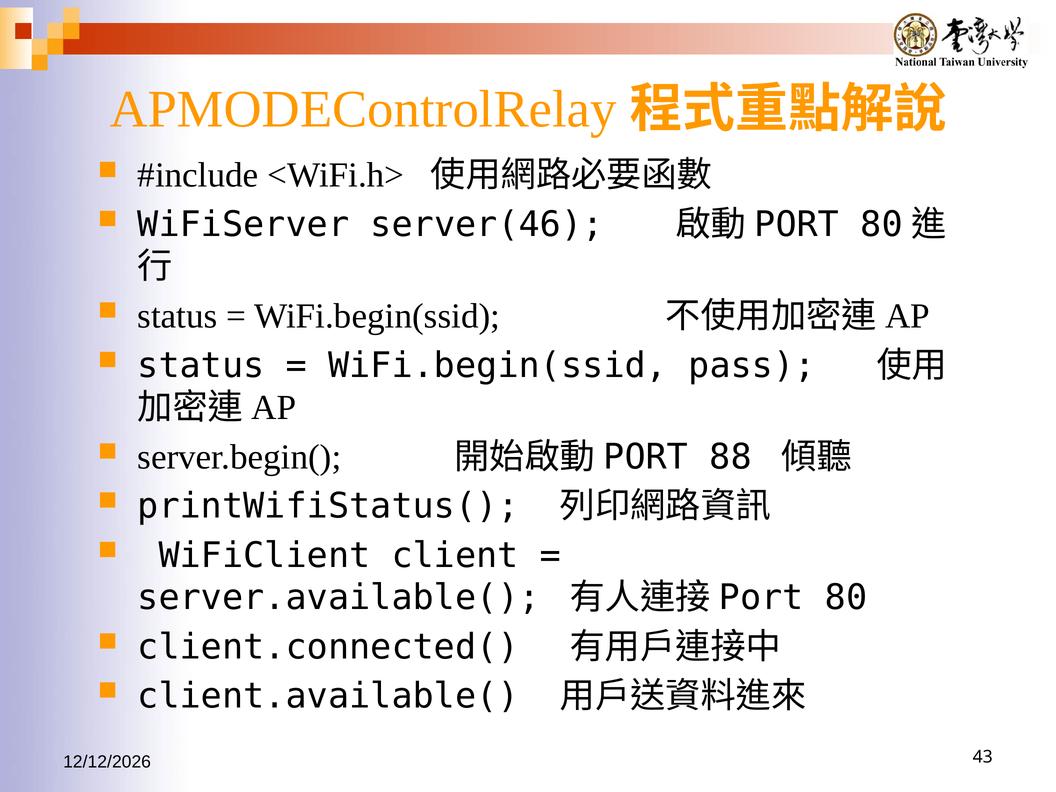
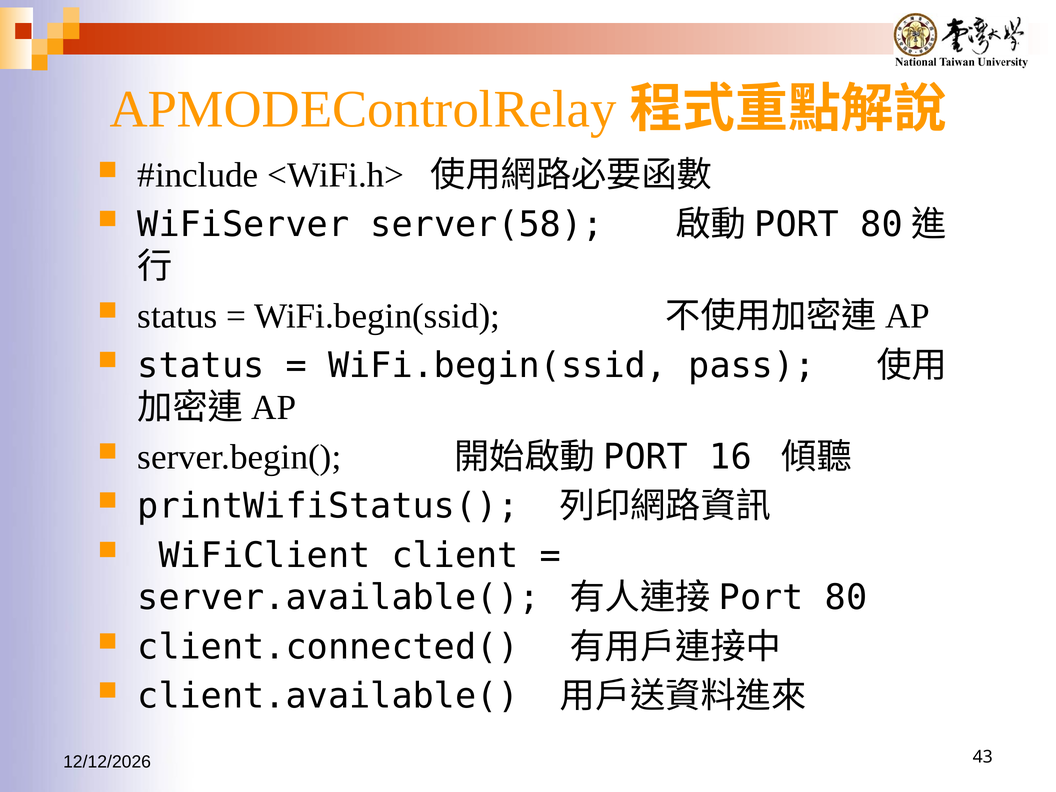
server(46: server(46 -> server(58 (487, 225)
88: 88 -> 16 (731, 457)
